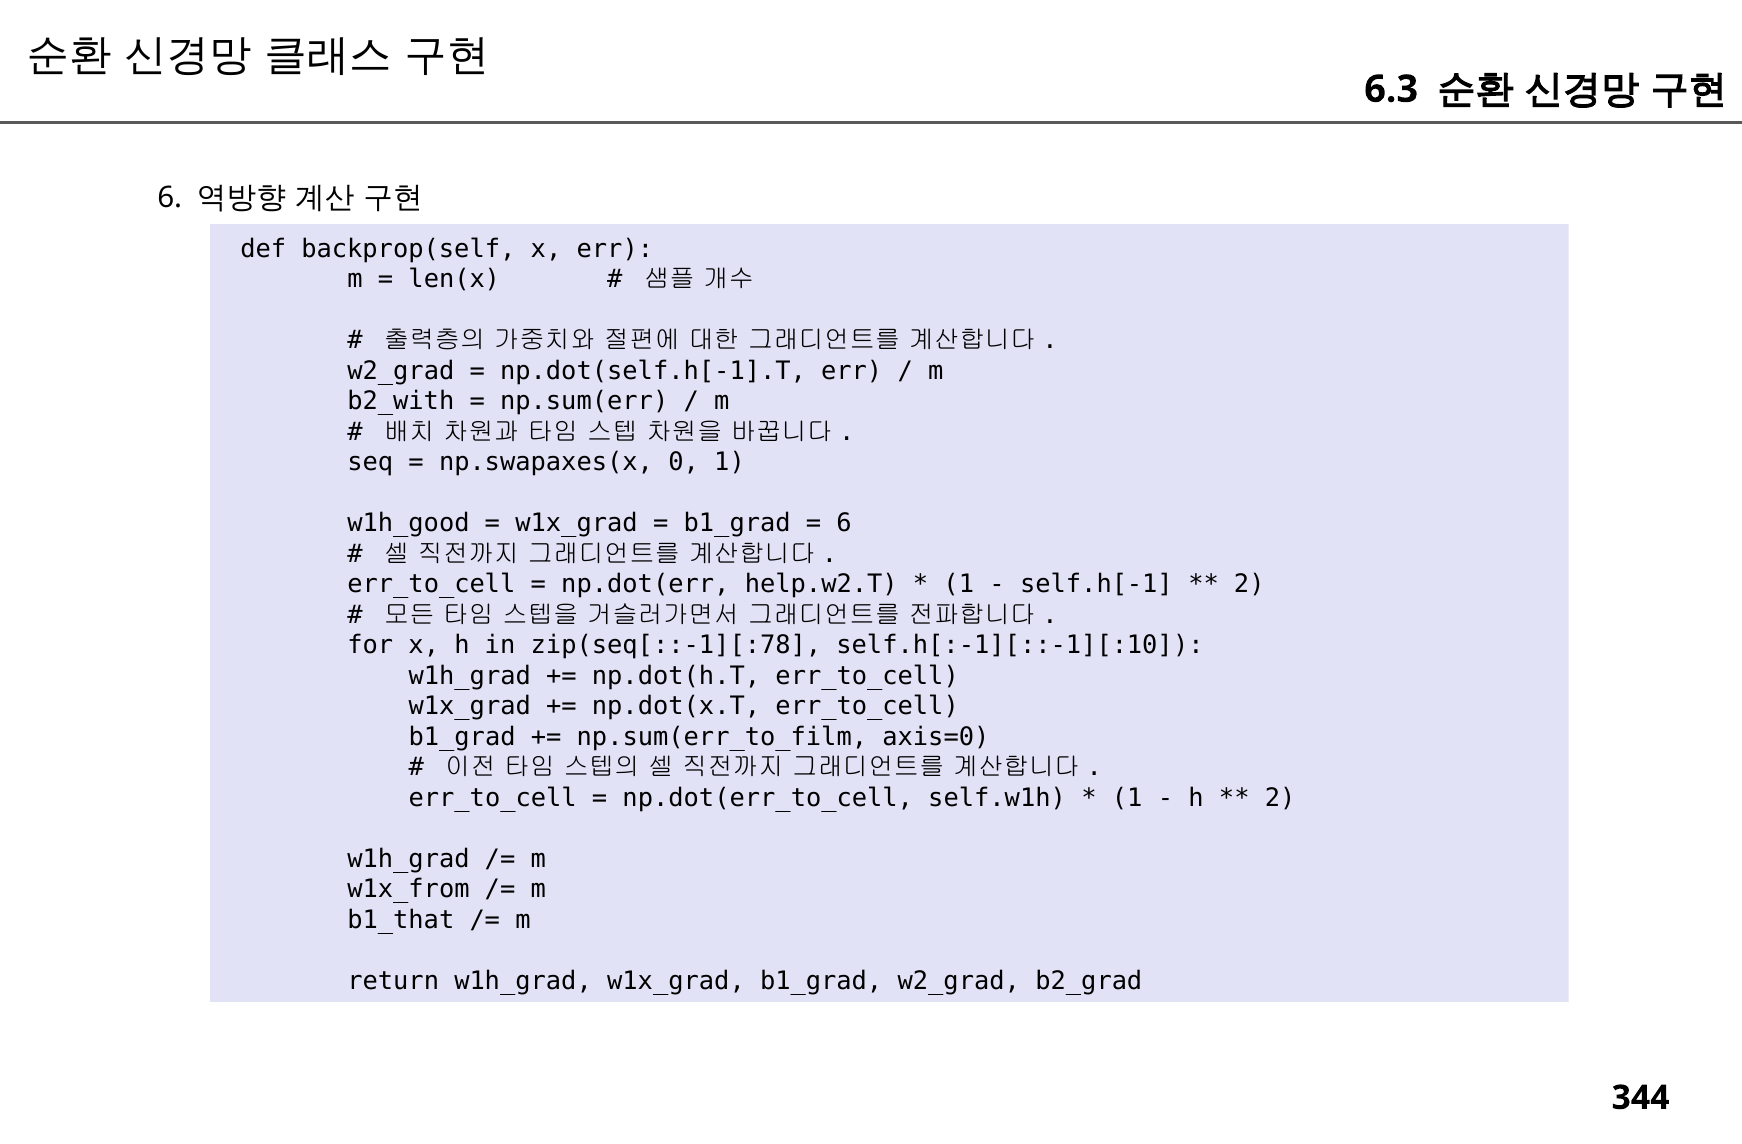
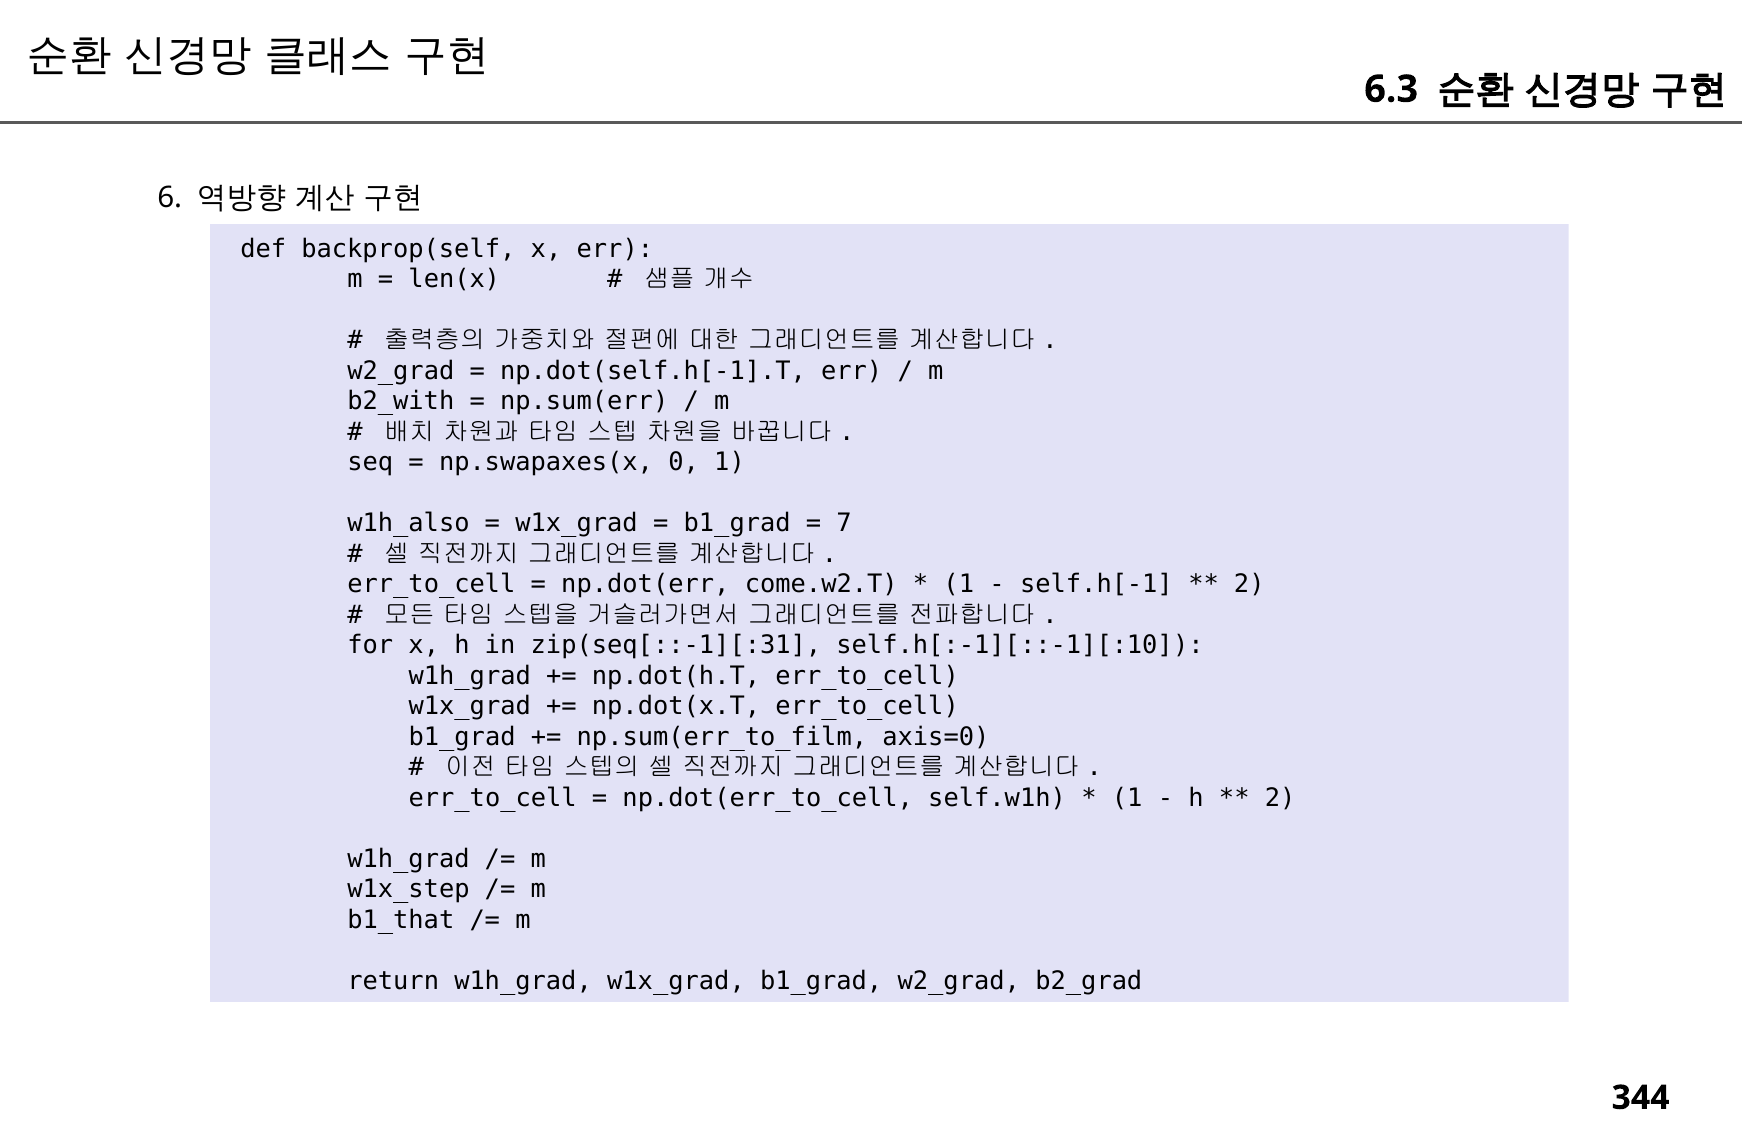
w1h_good: w1h_good -> w1h_also (408, 523)
6: 6 -> 7 (844, 523)
help.w2.T: help.w2.T -> come.w2.T (821, 584)
zip(seq[::-1][:78: zip(seq[::-1][:78 -> zip(seq[::-1][:31 (676, 645)
w1x_from: w1x_from -> w1x_step (408, 890)
